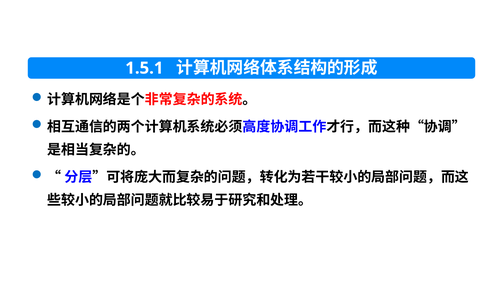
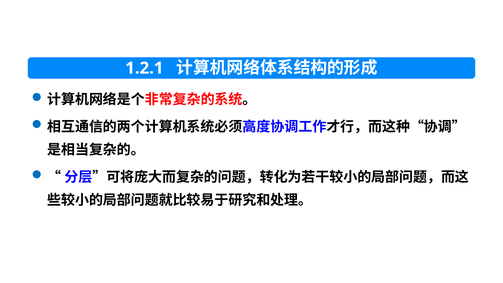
1.5.1: 1.5.1 -> 1.2.1 (144, 68)
